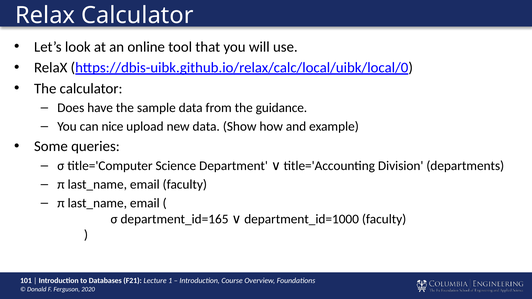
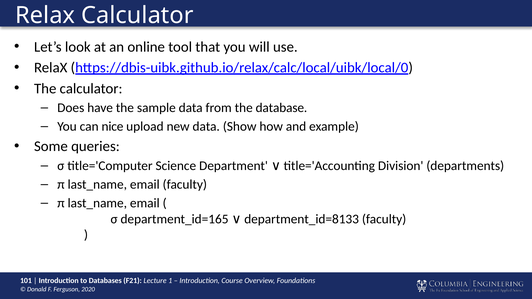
guidance: guidance -> database (281, 108)
department_id=1000: department_id=1000 -> department_id=8133 (302, 219)
